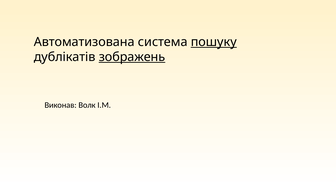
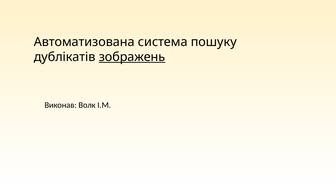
пошуку underline: present -> none (214, 42)
